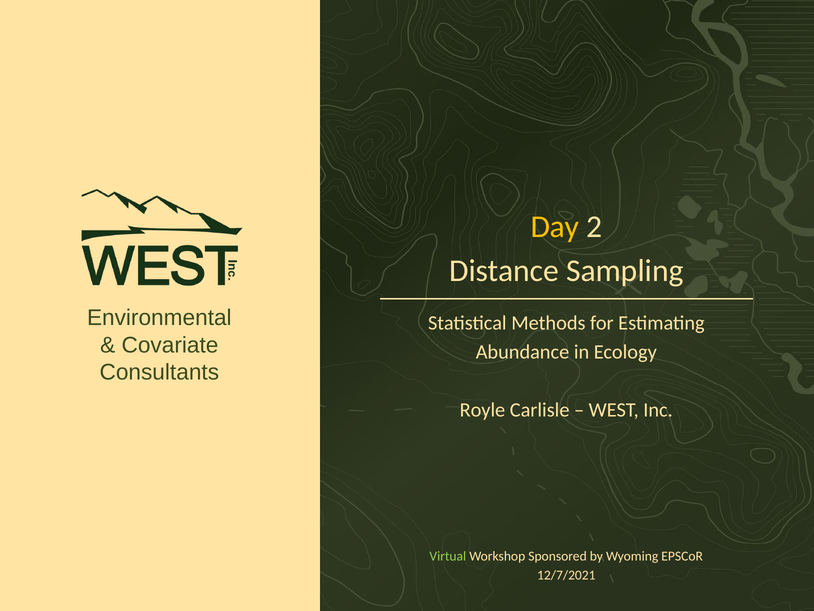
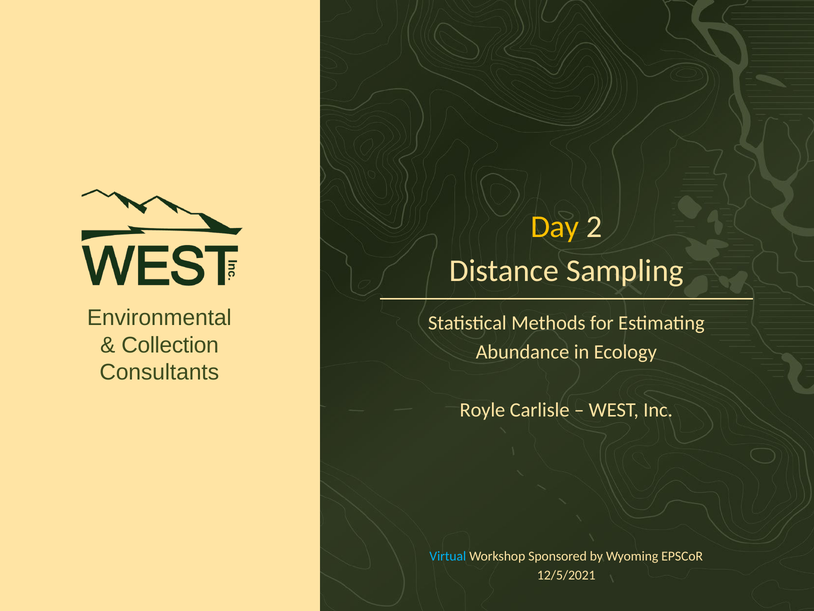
Covariate: Covariate -> Collection (170, 345)
Virtual colour: light green -> light blue (448, 556)
12/7/2021: 12/7/2021 -> 12/5/2021 (566, 575)
